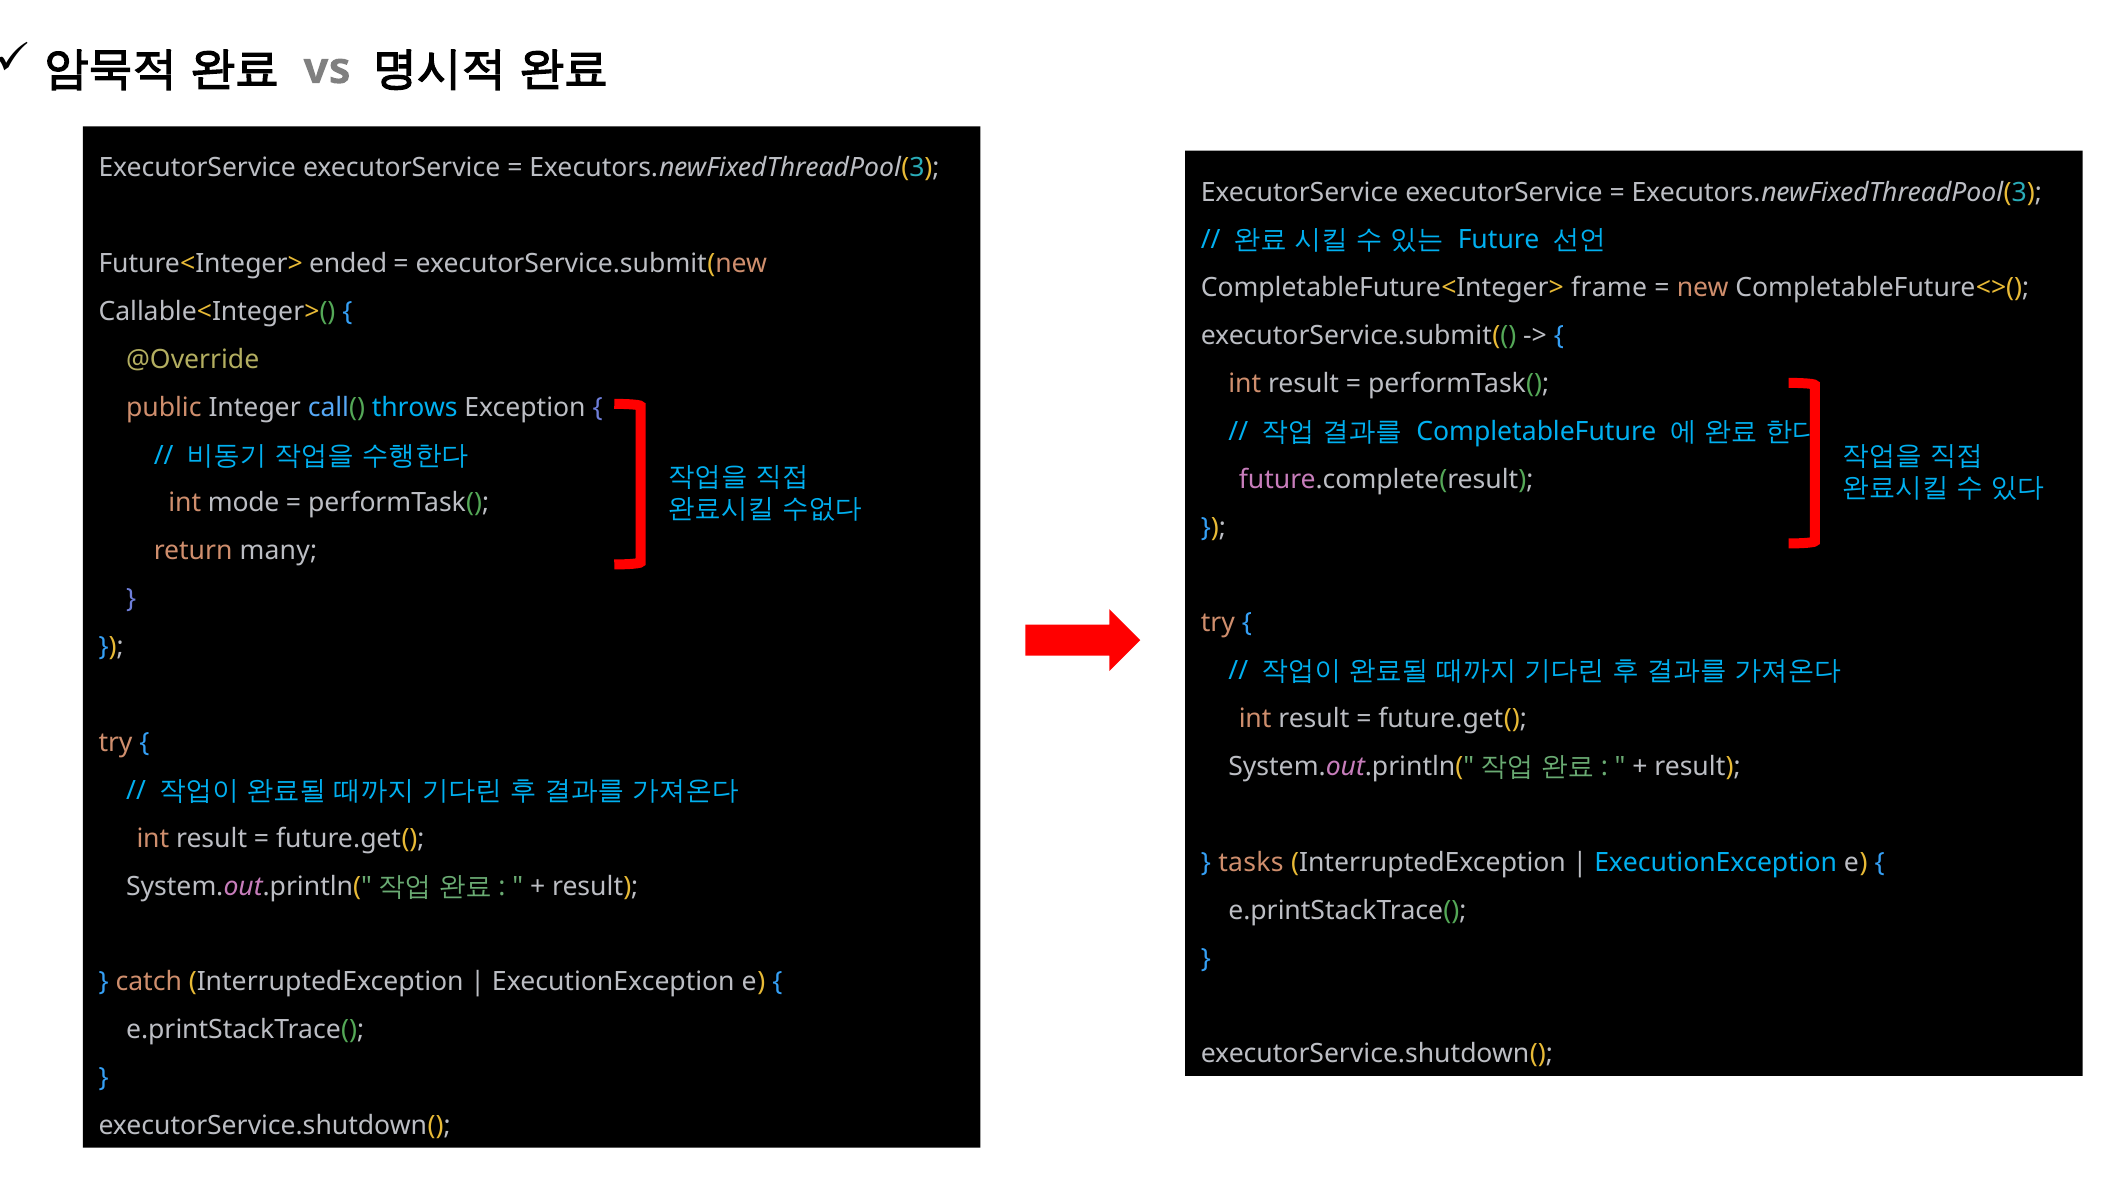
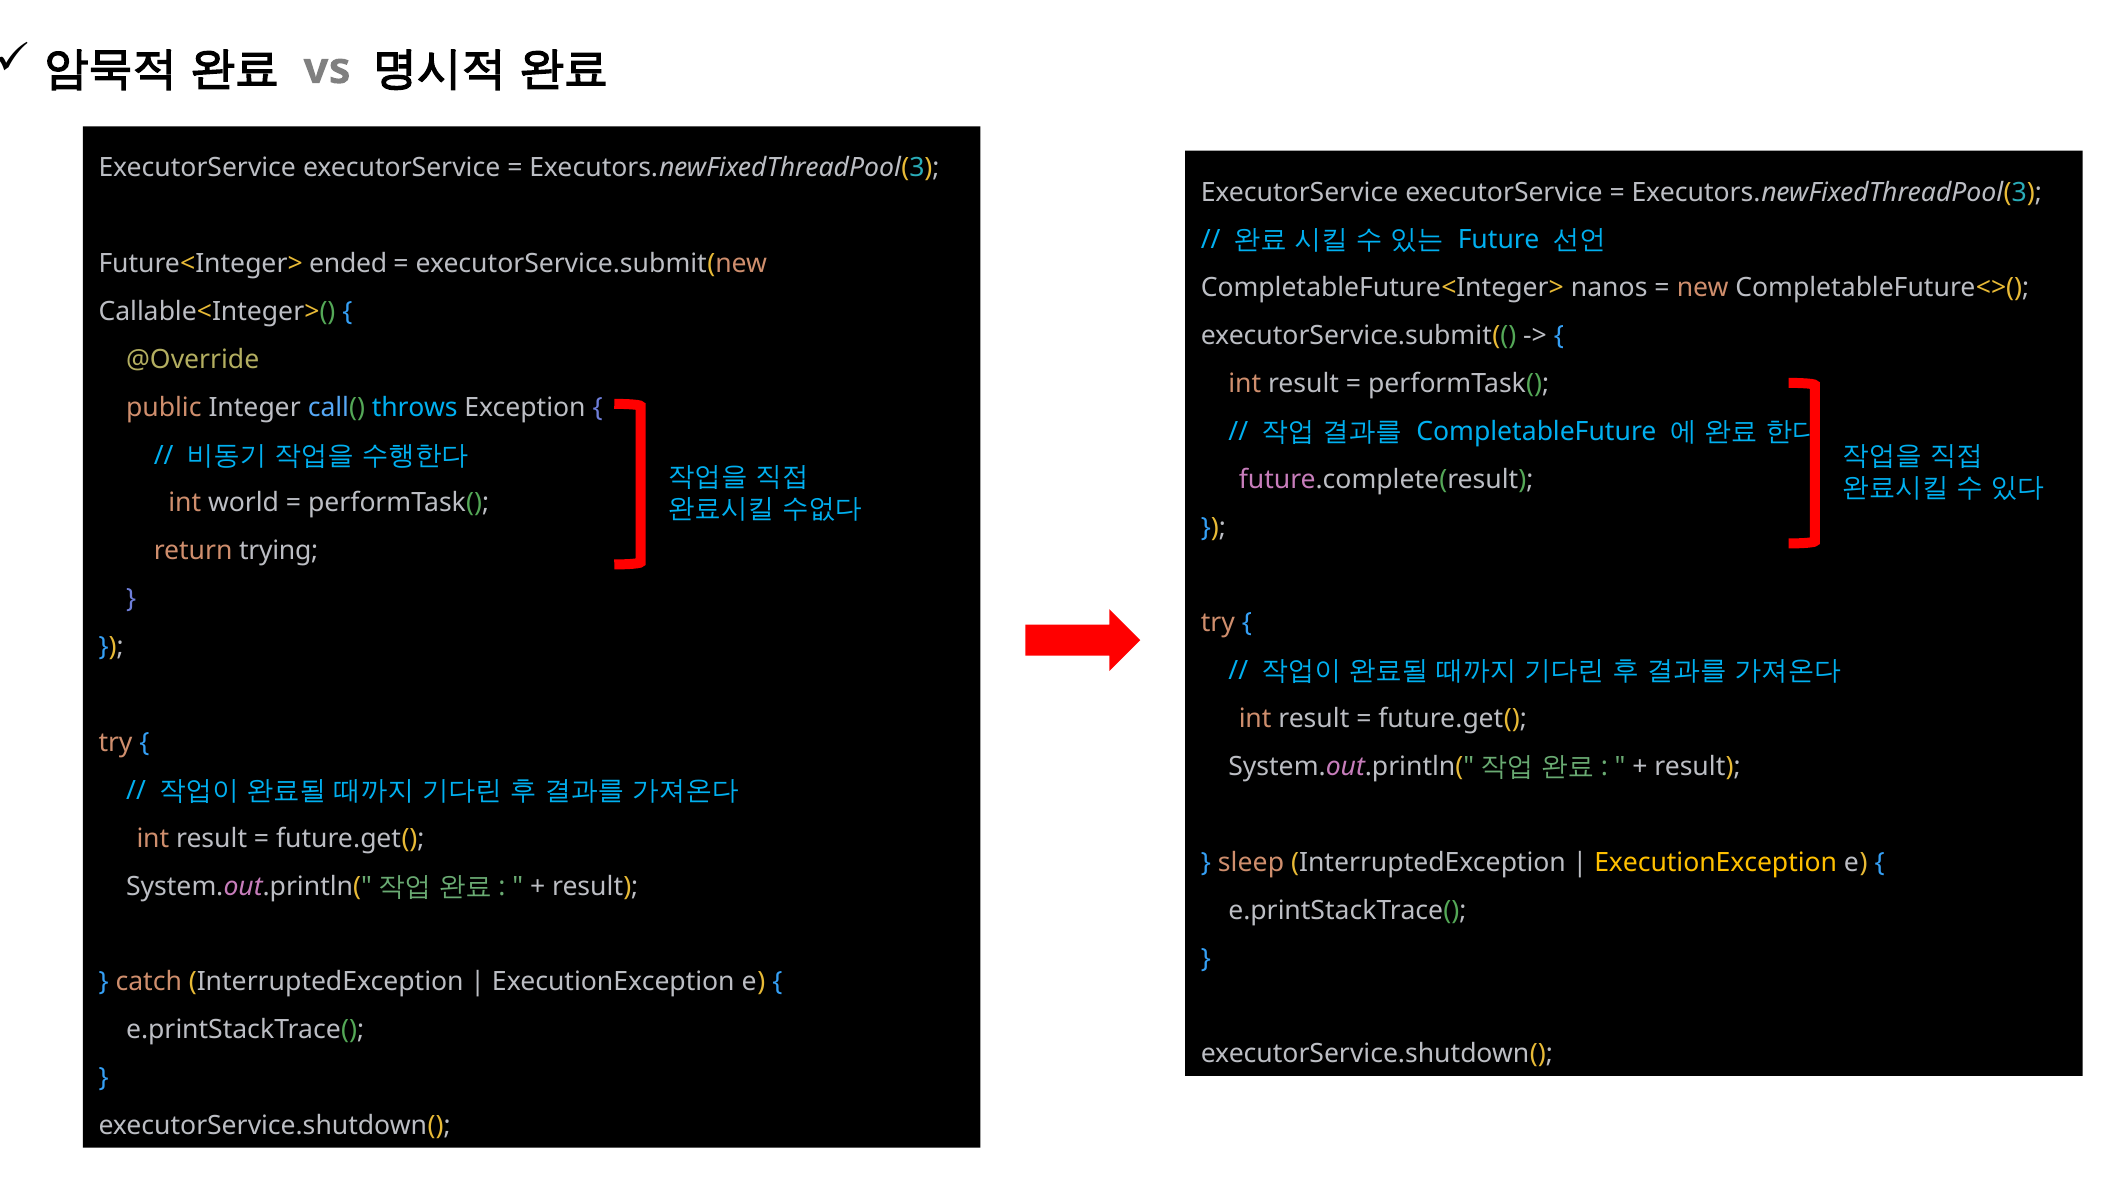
frame: frame -> nanos (1609, 288)
mode: mode -> world (244, 503)
many: many -> trying (279, 551)
tasks: tasks -> sleep (1251, 863)
ExecutionException colour: light blue -> yellow (1716, 863)
